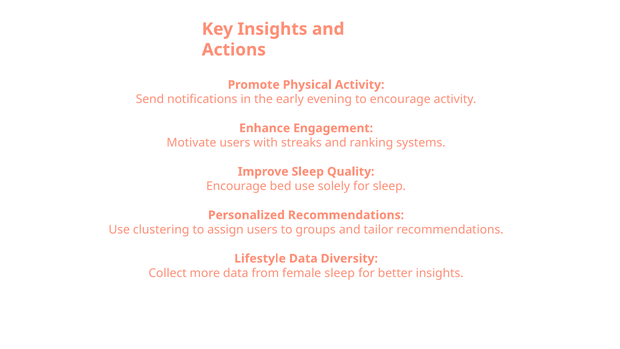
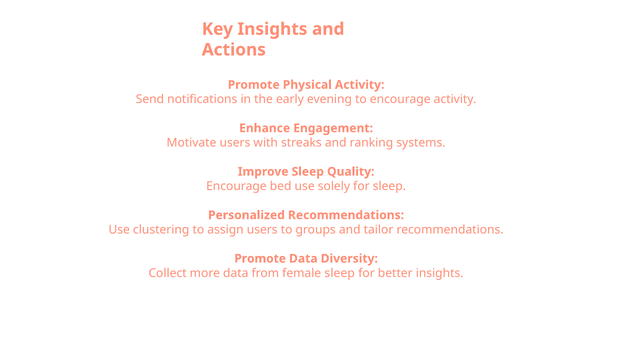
Lifestyle: Lifestyle -> Promote (260, 258)
